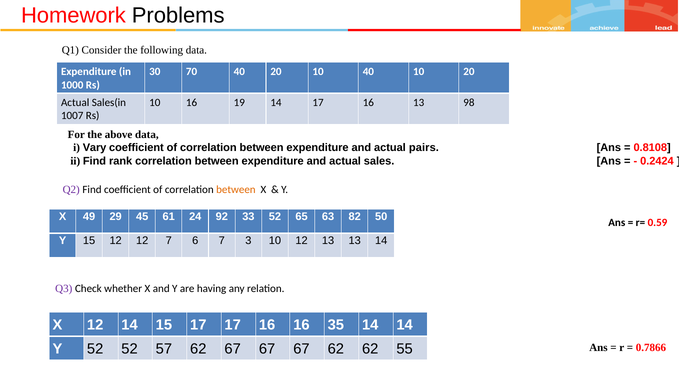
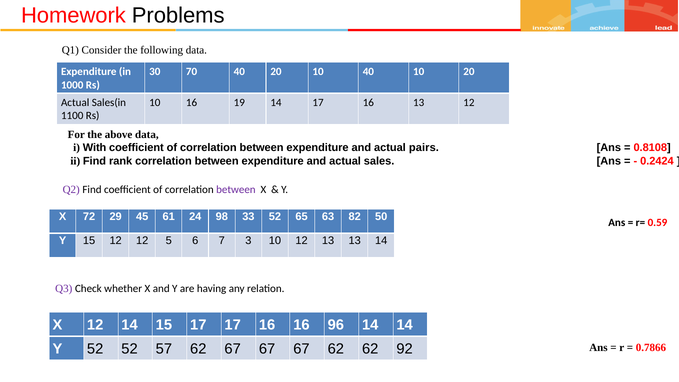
13 98: 98 -> 12 (469, 102)
1007: 1007 -> 1100 (72, 116)
Vary: Vary -> With (95, 148)
between colour: orange -> purple (236, 190)
49: 49 -> 72 (89, 217)
92: 92 -> 98 (222, 217)
12 7: 7 -> 5 (169, 240)
35: 35 -> 96 (336, 325)
55: 55 -> 92 (405, 349)
